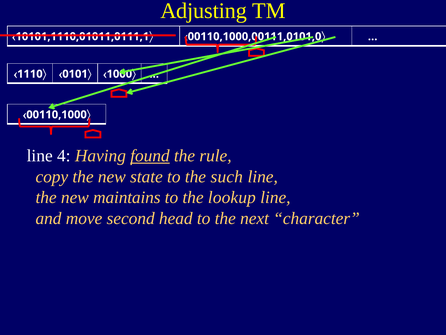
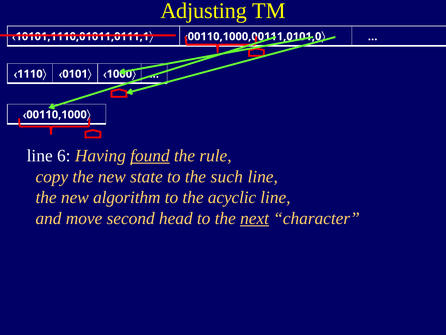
4: 4 -> 6 (64, 156)
maintains: maintains -> algorithm (127, 197)
lookup: lookup -> acyclic (232, 197)
next underline: none -> present (255, 218)
